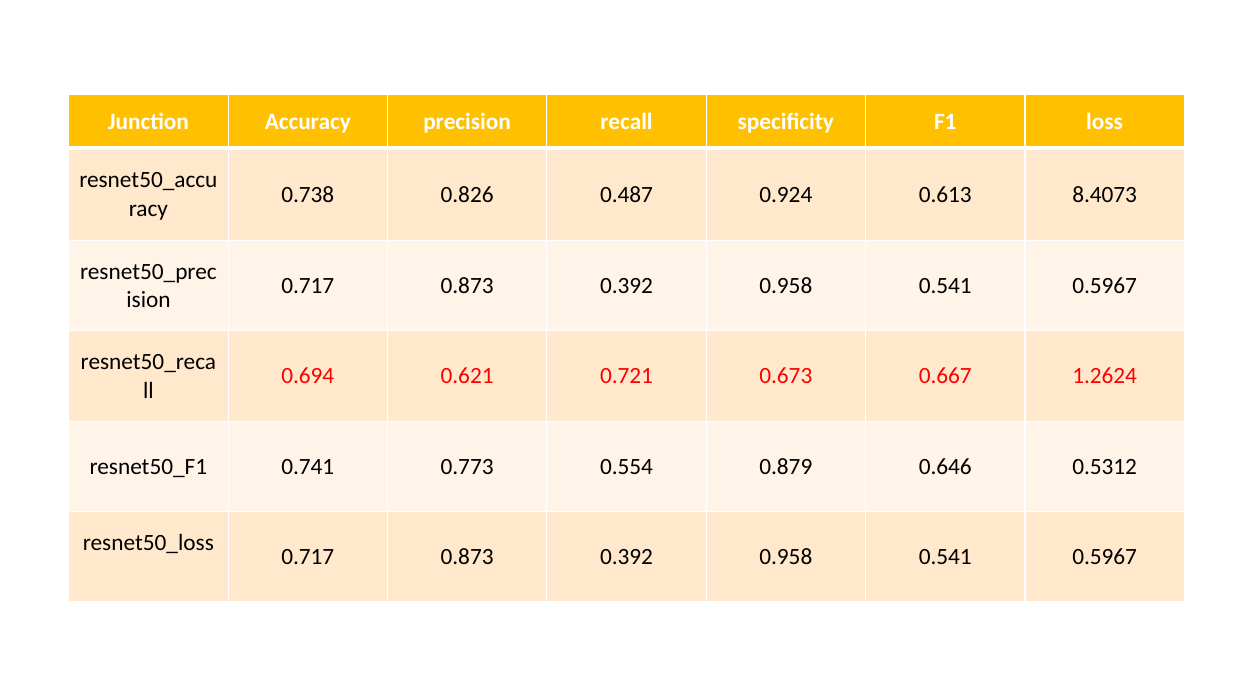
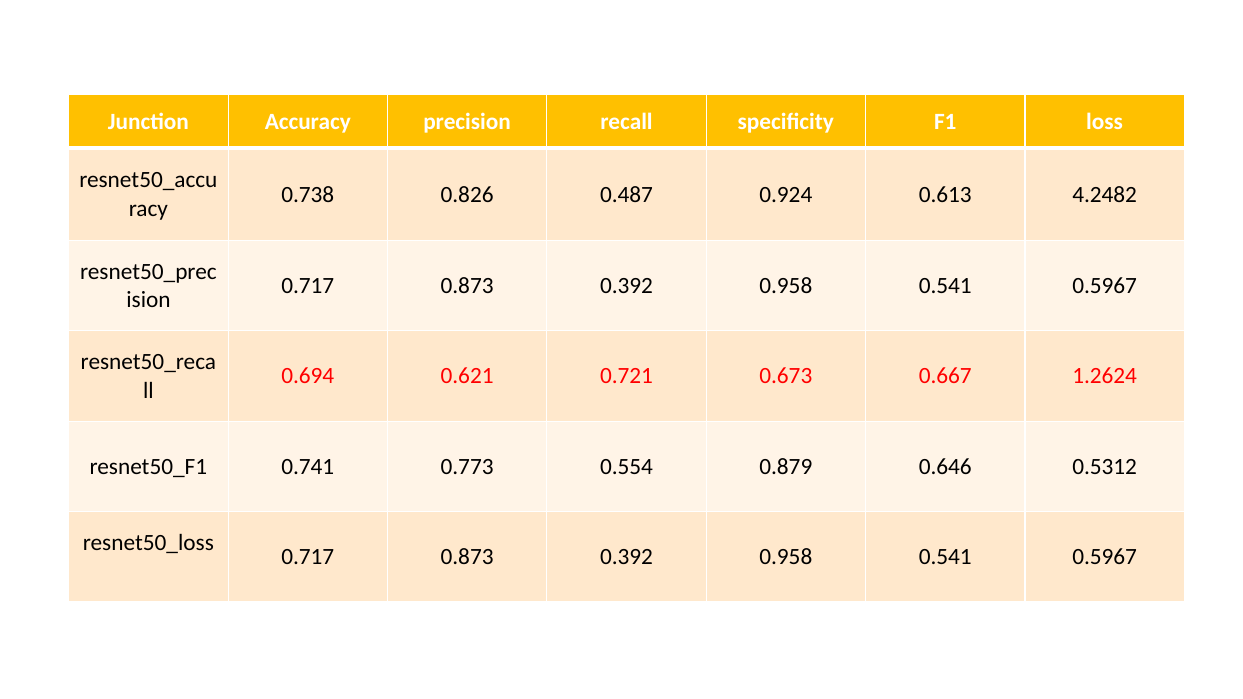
8.4073: 8.4073 -> 4.2482 (1105, 195)
